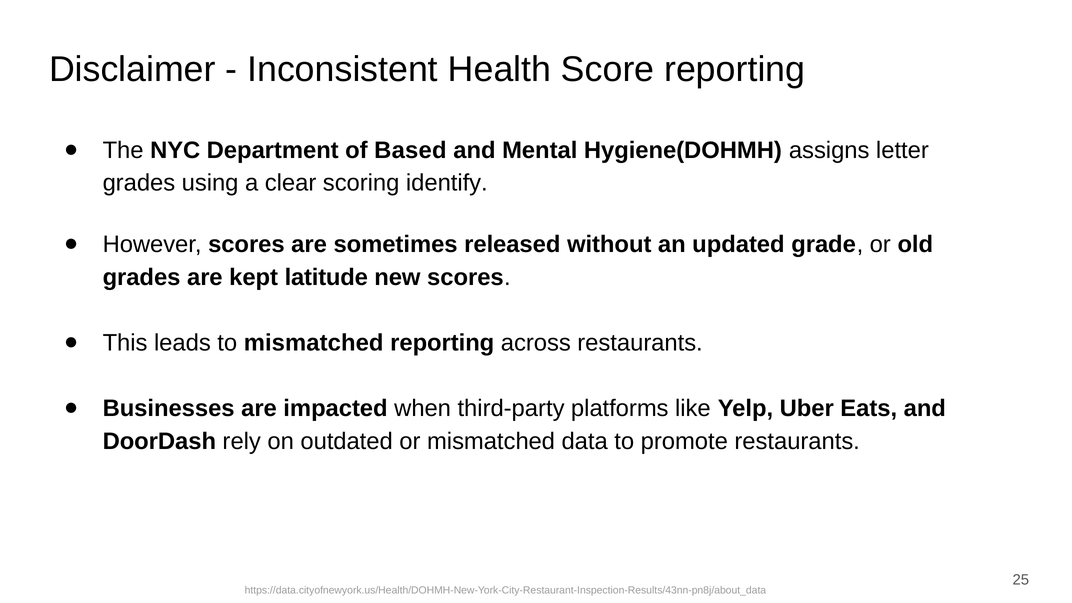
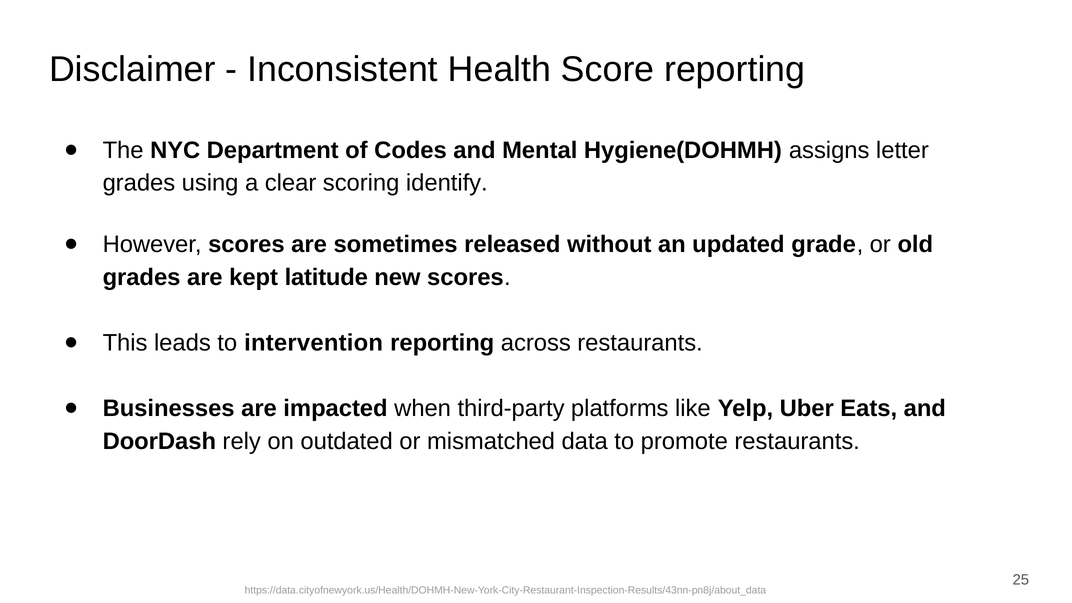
Based: Based -> Codes (411, 150)
to mismatched: mismatched -> intervention (314, 343)
